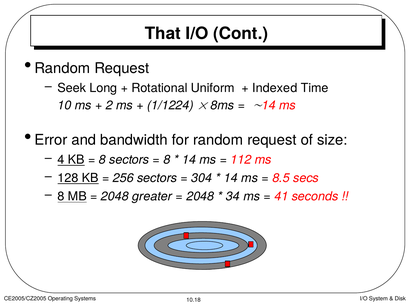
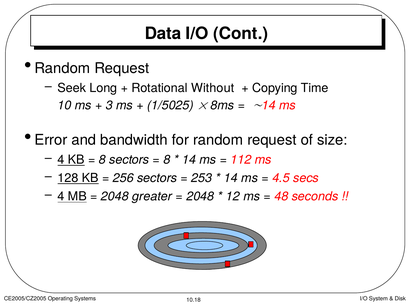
That: That -> Data (163, 34)
Uniform: Uniform -> Without (213, 88)
Indexed: Indexed -> Copying (275, 88)
2: 2 -> 3 (109, 105)
1/1224: 1/1224 -> 1/5025 (170, 105)
304: 304 -> 253 (202, 178)
8.5: 8.5 -> 4.5 (281, 178)
8: 8 -> 4 (61, 197)
34: 34 -> 12 (233, 197)
41: 41 -> 48 (281, 197)
